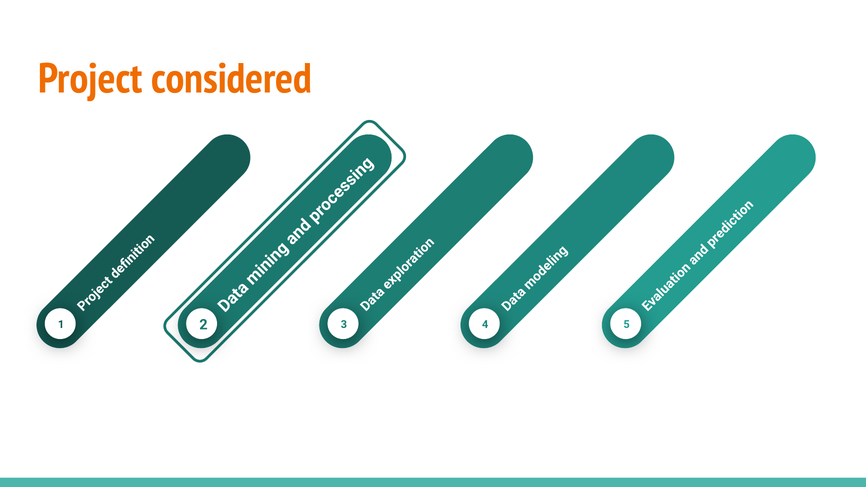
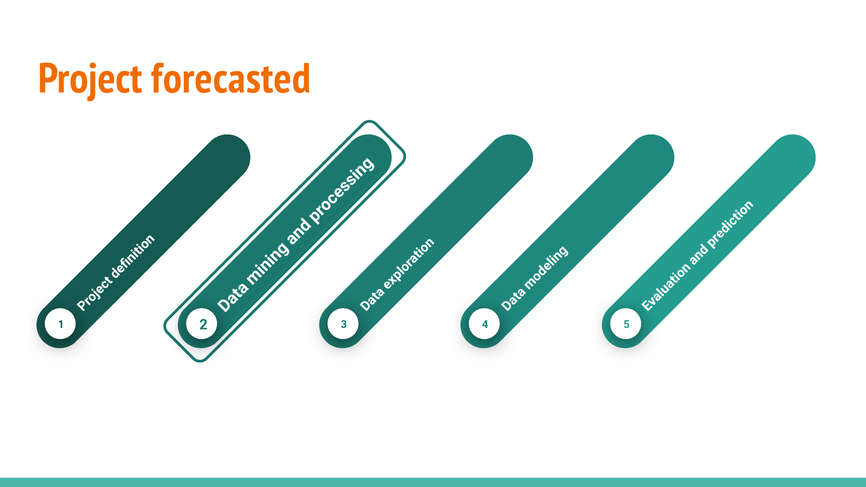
considered: considered -> forecasted (231, 79)
